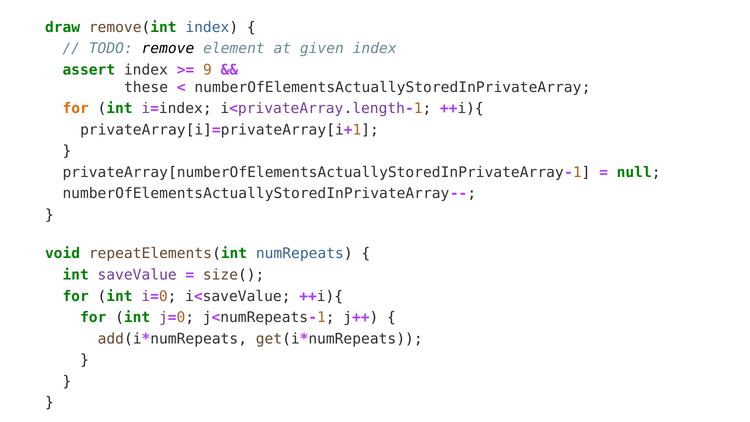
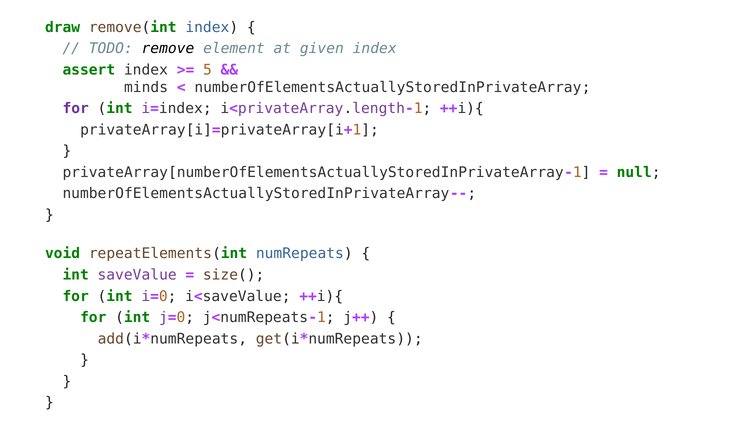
9: 9 -> 5 (208, 70)
these: these -> minds (146, 87)
for colour: orange -> purple (76, 109)
